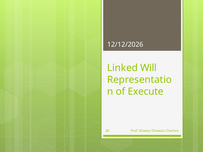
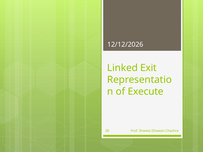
Will: Will -> Exit (148, 68)
